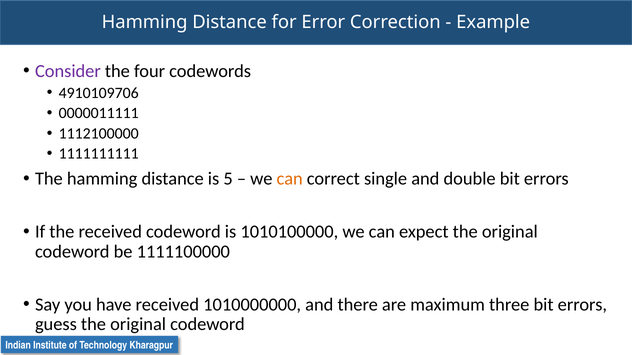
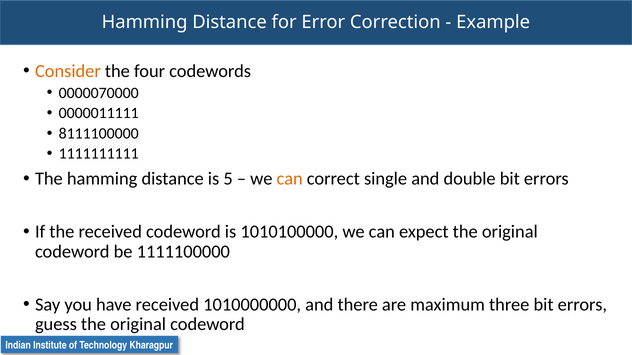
Consider colour: purple -> orange (68, 71)
4910109706: 4910109706 -> 0000070000 (99, 93)
1112100000: 1112100000 -> 8111100000 (99, 134)
